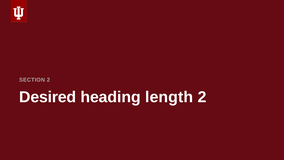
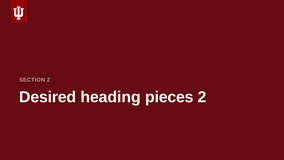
length: length -> pieces (169, 97)
